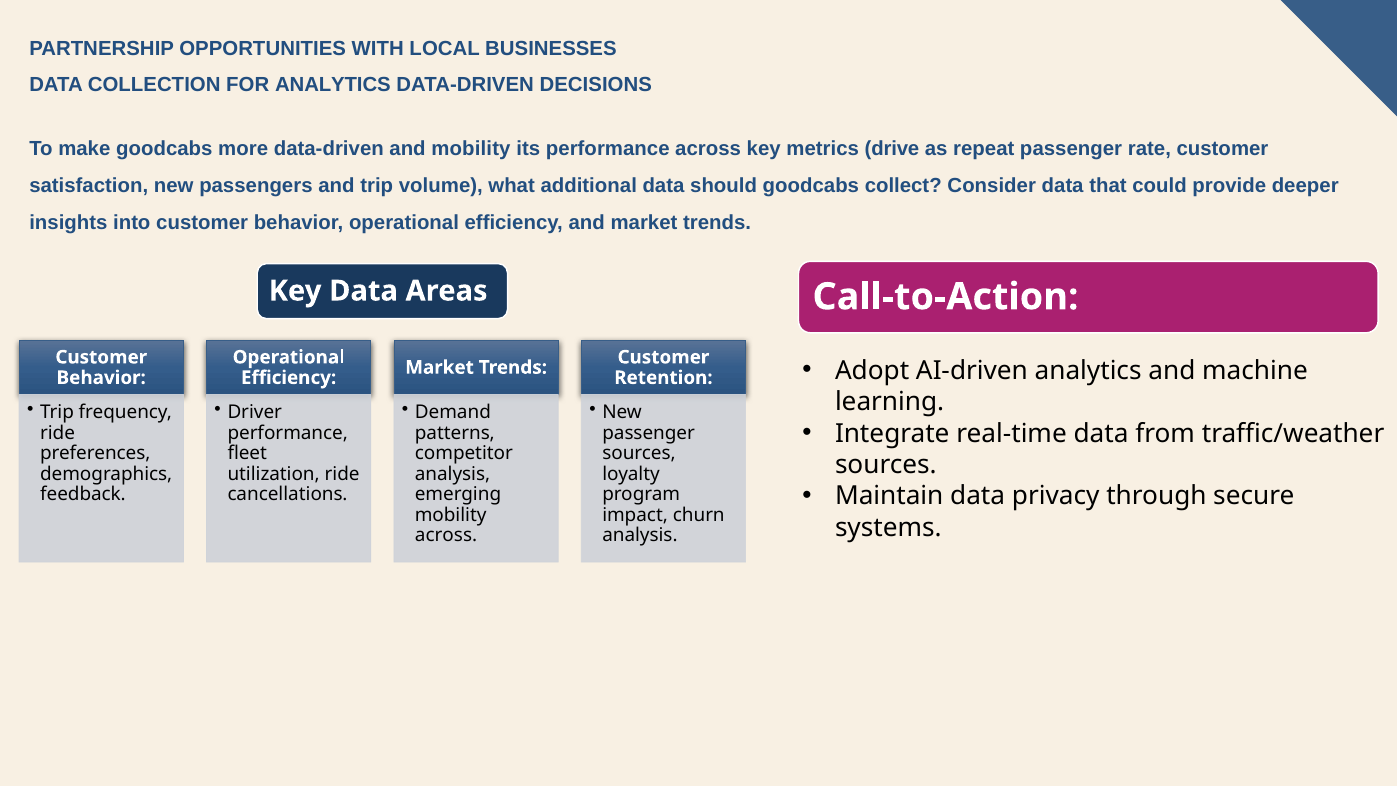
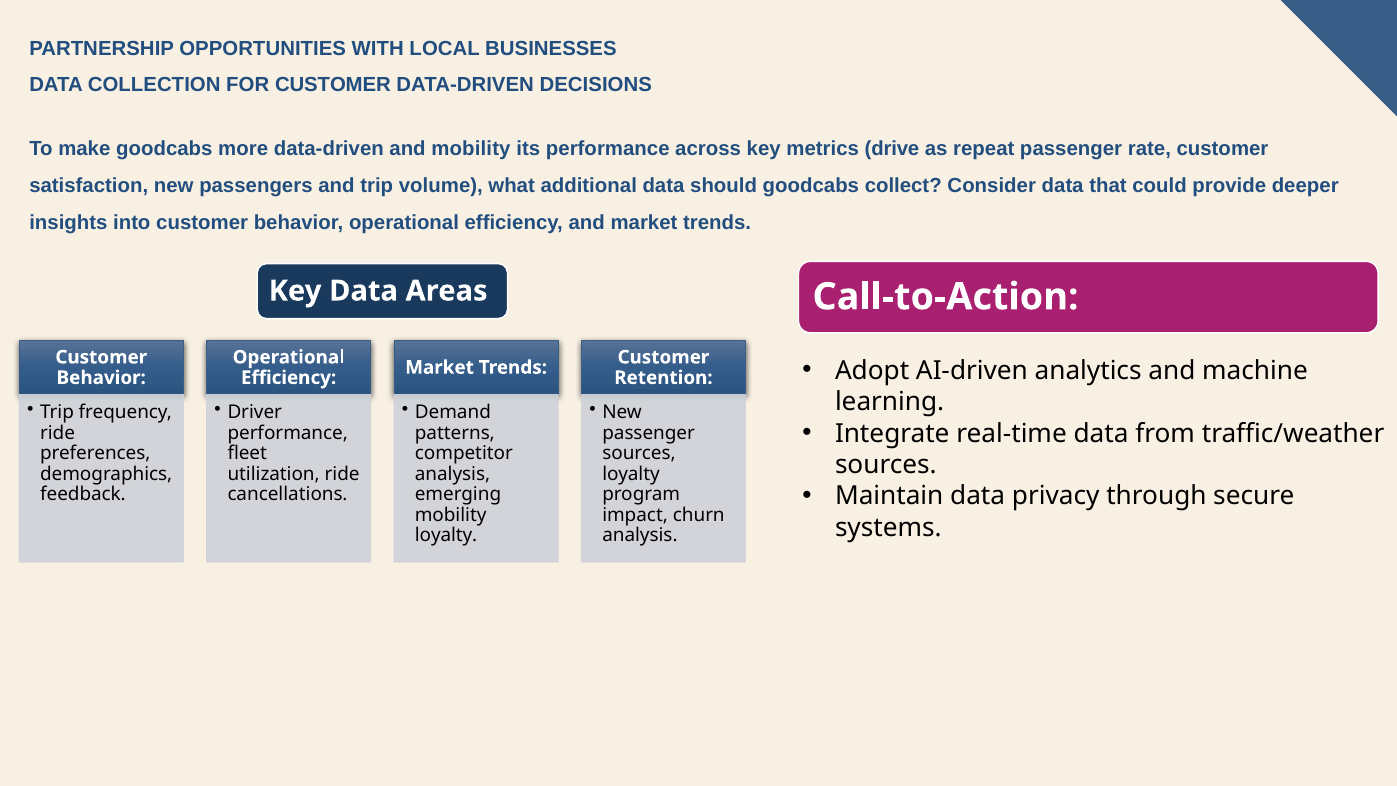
FOR ANALYTICS: ANALYTICS -> CUSTOMER (333, 85)
across: across -> loyalty (446, 535)
